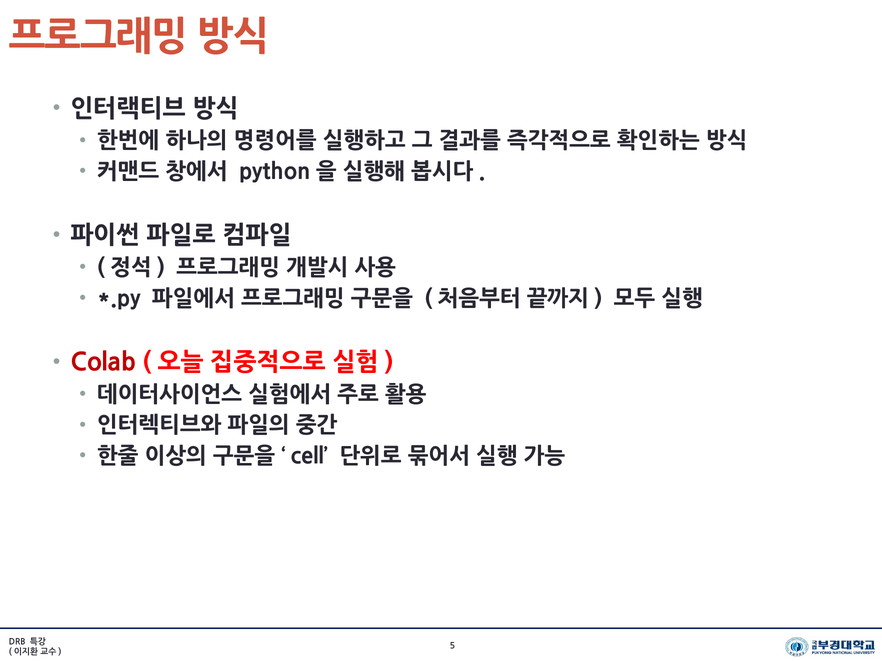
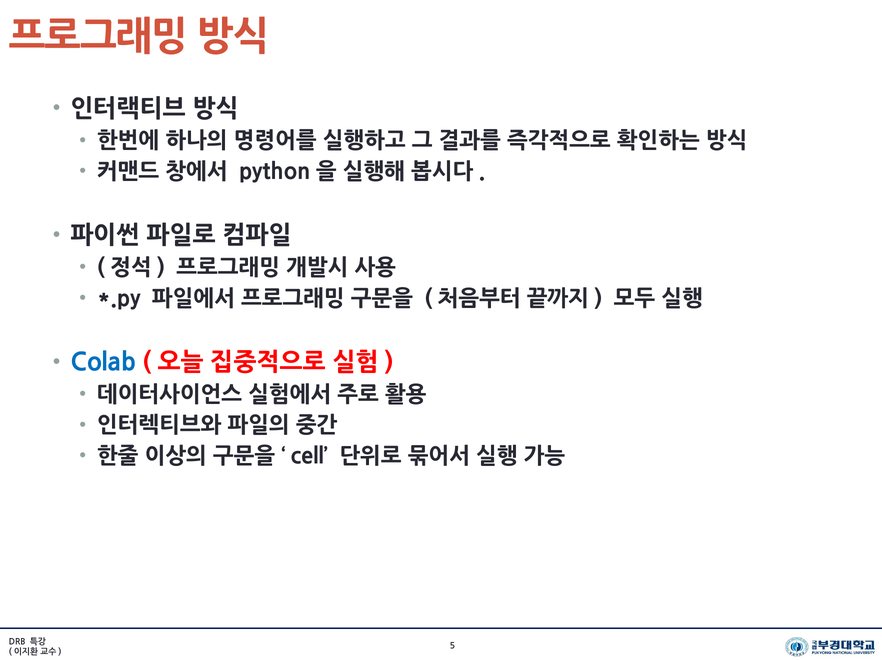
Colab colour: red -> blue (103, 363)
